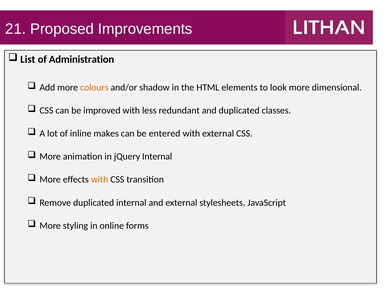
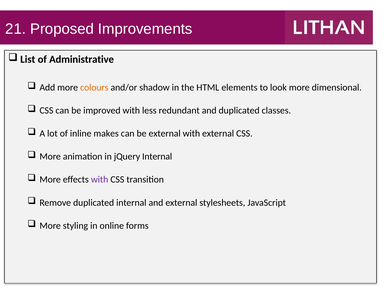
Administration: Administration -> Administrative (82, 59)
be entered: entered -> external (165, 133)
with colour: orange -> purple (100, 180)
